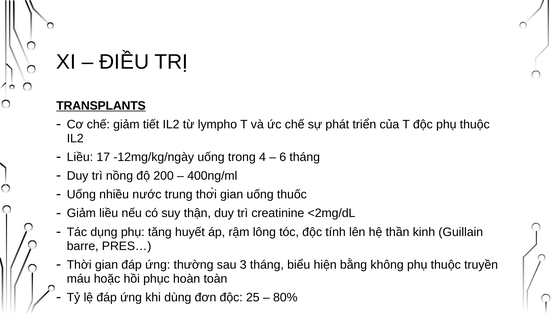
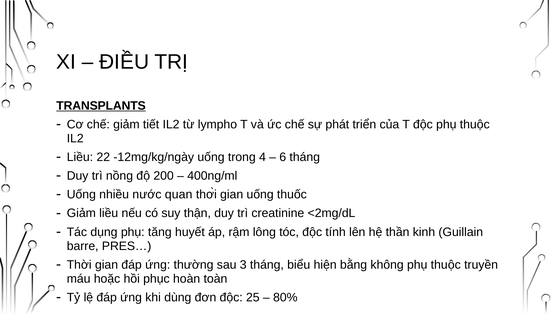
17: 17 -> 22 (103, 157)
trung: trung -> quan (179, 194)
